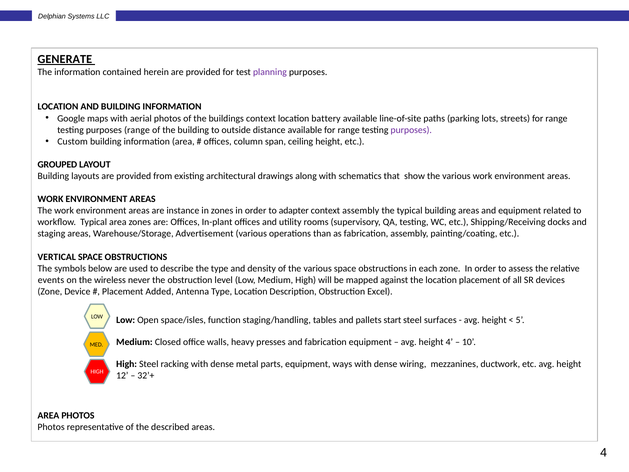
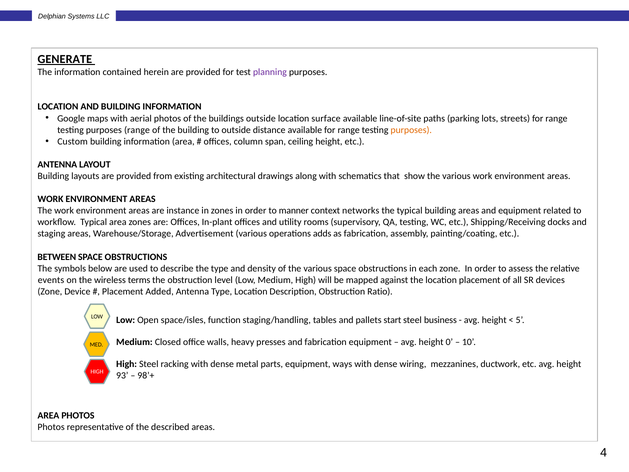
buildings context: context -> outside (261, 118)
battery: battery -> surface (326, 118)
purposes colour: purple -> orange (411, 130)
GROUPED: GROUPED -> ANTENNA (57, 164)
adapter: adapter -> manner (294, 211)
context assembly: assembly -> networks (361, 211)
than: than -> adds (322, 234)
VERTICAL: VERTICAL -> BETWEEN (57, 257)
never: never -> terms (139, 280)
Excel: Excel -> Ratio (380, 291)
surfaces: surfaces -> business (440, 320)
height 4: 4 -> 0 (449, 342)
12: 12 -> 93 (122, 375)
32’+: 32’+ -> 98’+ (146, 375)
